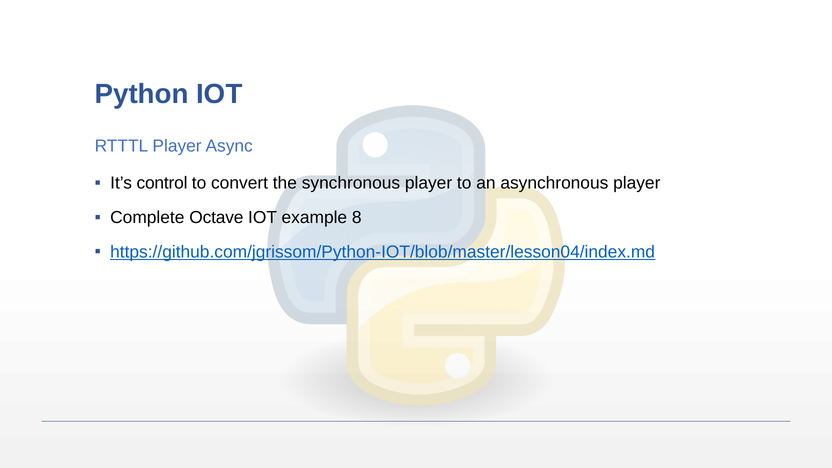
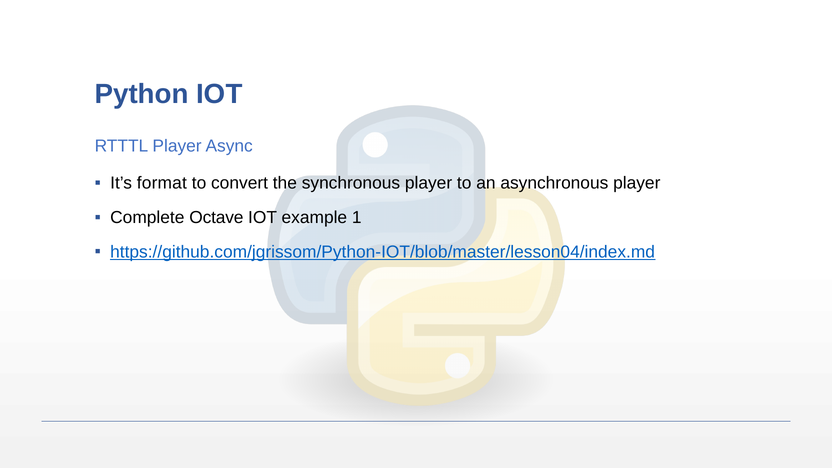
control: control -> format (162, 183)
8: 8 -> 1 (357, 218)
